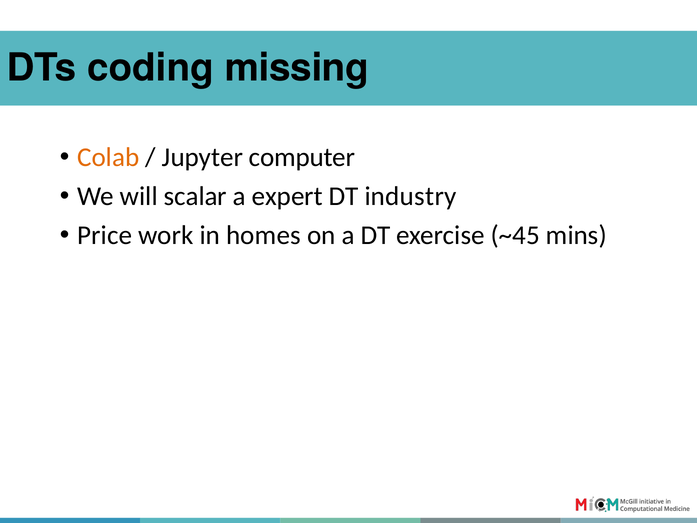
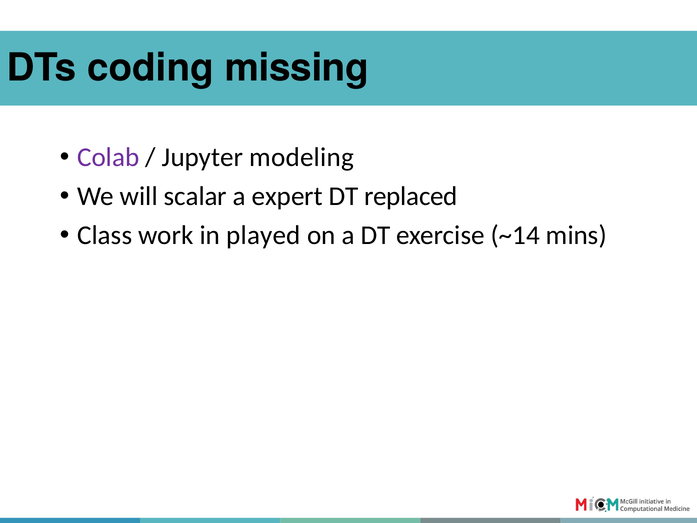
Colab colour: orange -> purple (108, 157)
computer: computer -> modeling (302, 157)
industry: industry -> replaced (411, 196)
Price: Price -> Class (105, 235)
homes: homes -> played (263, 235)
~45: ~45 -> ~14 (515, 235)
